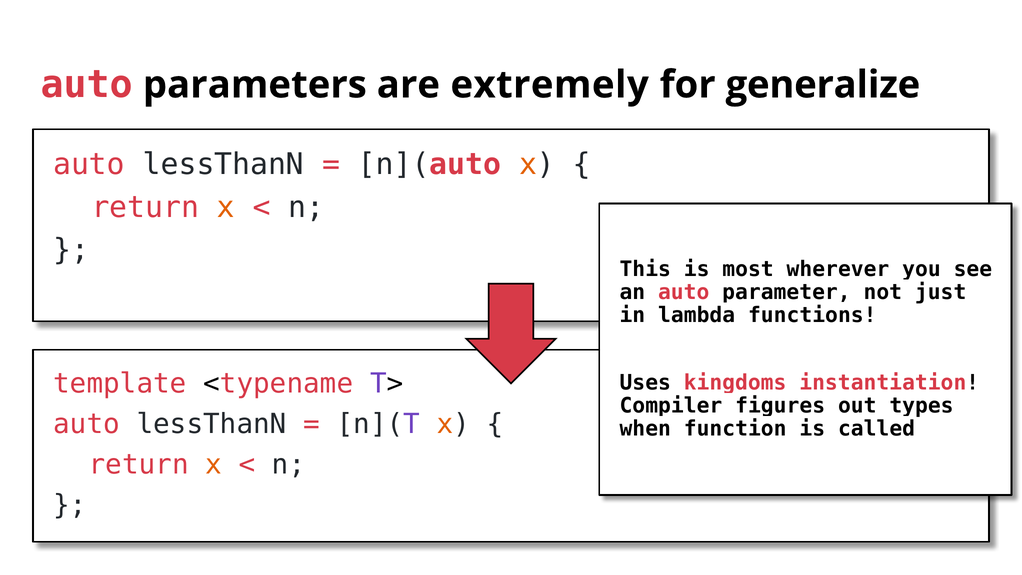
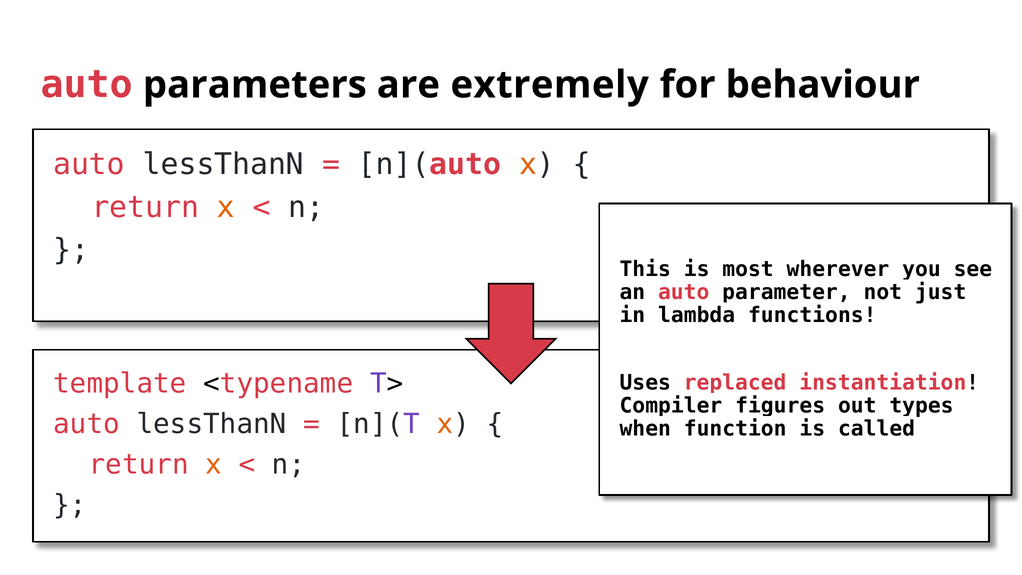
generalize: generalize -> behaviour (823, 85)
kingdoms: kingdoms -> replaced (735, 383)
